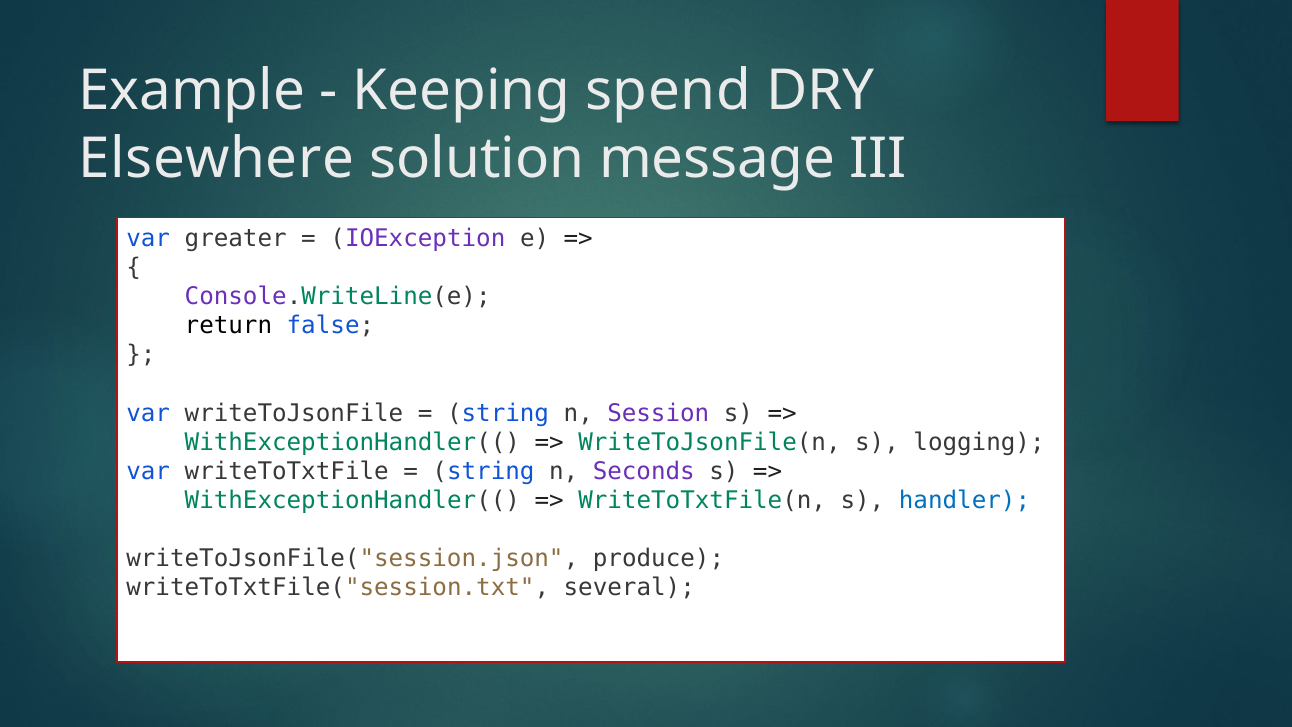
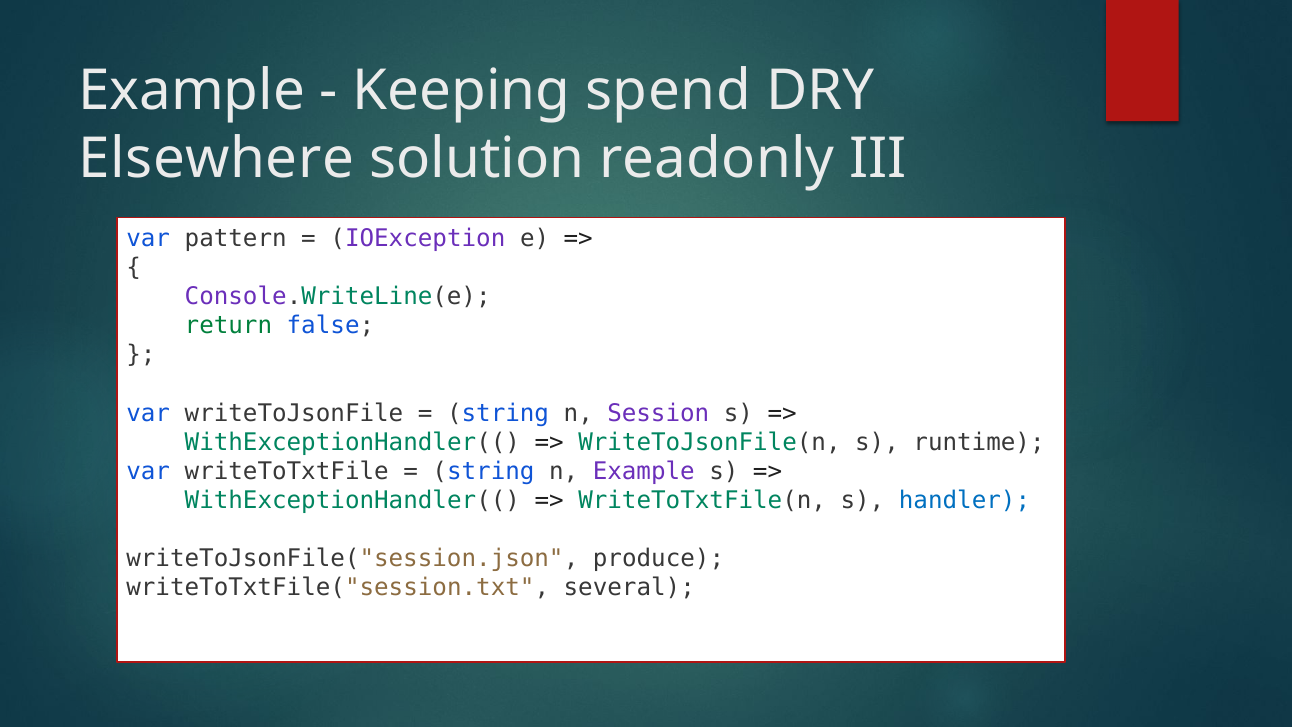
message: message -> readonly (717, 159)
greater: greater -> pattern (236, 239)
return colour: black -> green (228, 326)
logging: logging -> runtime (979, 442)
n Seconds: Seconds -> Example (644, 471)
